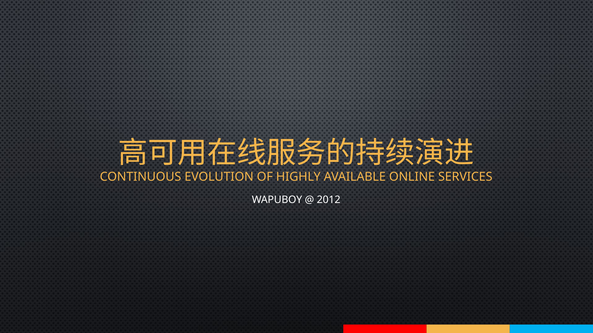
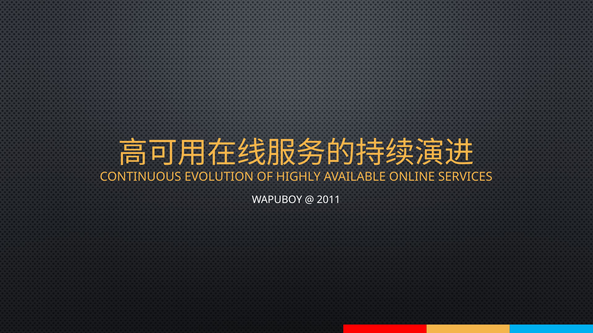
2012: 2012 -> 2011 (329, 200)
